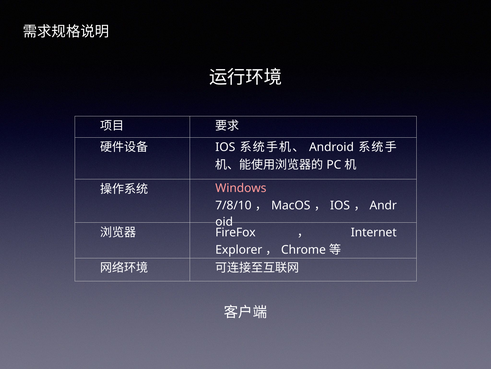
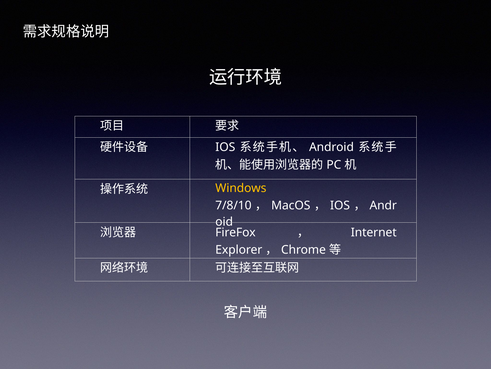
Windows colour: pink -> yellow (241, 188)
